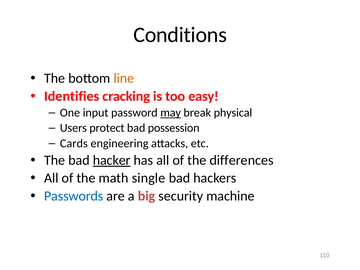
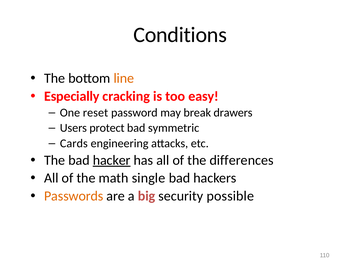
Identifies: Identifies -> Especially (72, 96)
input: input -> reset (96, 113)
may underline: present -> none (171, 113)
physical: physical -> drawers (233, 113)
possession: possession -> symmetric (174, 128)
Passwords colour: blue -> orange (74, 196)
machine: machine -> possible (230, 196)
